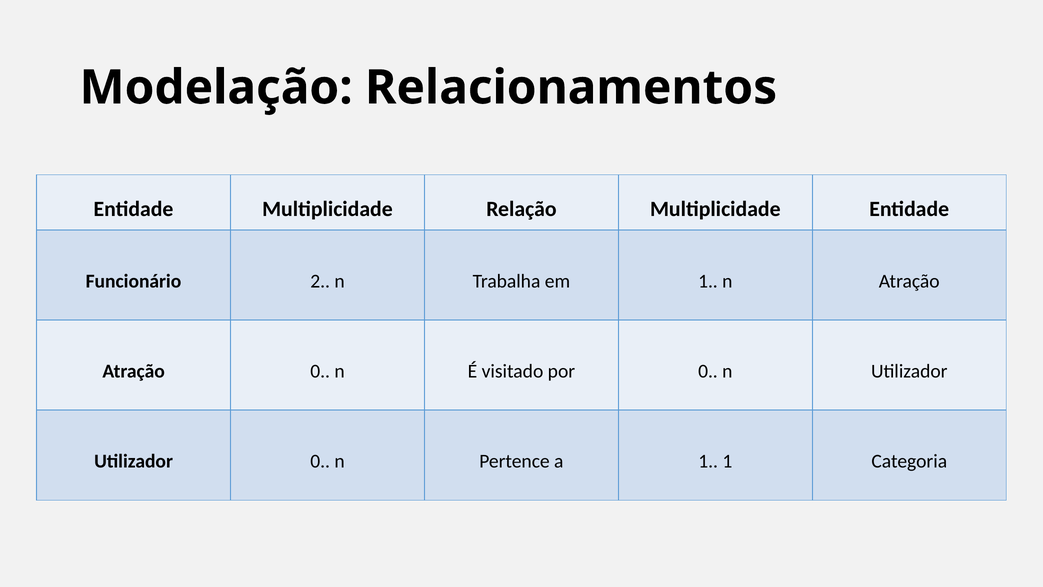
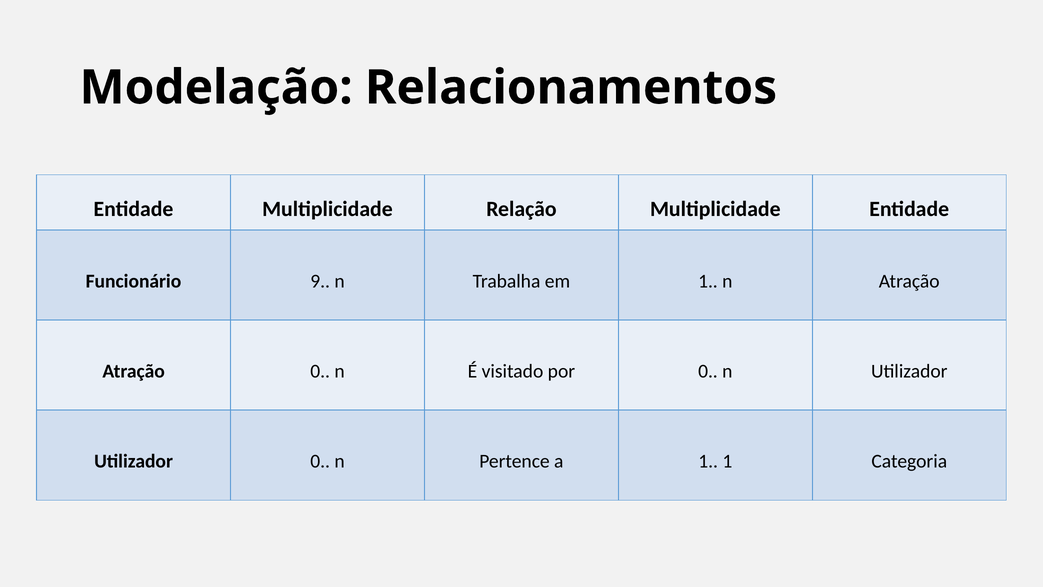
2: 2 -> 9 (320, 281)
